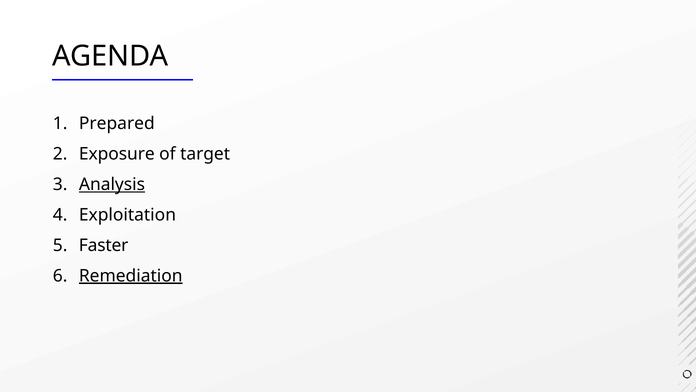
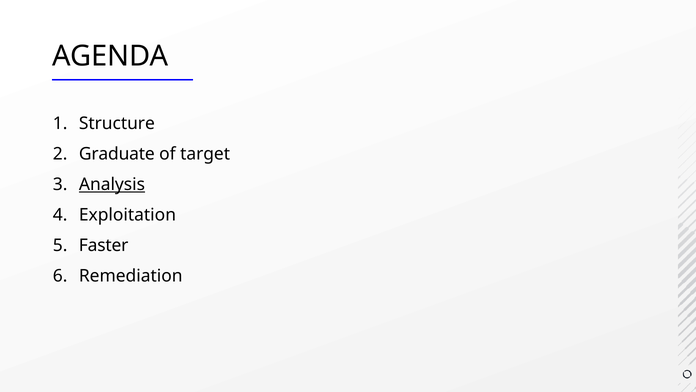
Prepared: Prepared -> Structure (117, 124)
Exposure: Exposure -> Graduate (117, 154)
Remediation underline: present -> none (131, 275)
